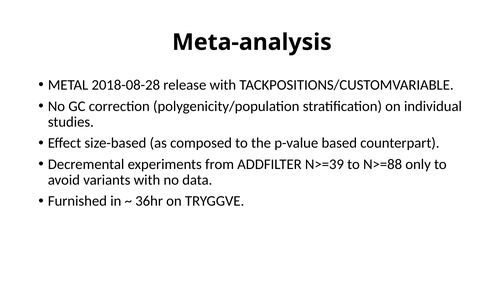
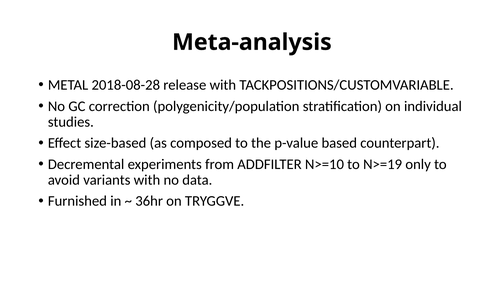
N>=39: N>=39 -> N>=10 (324, 164)
N>=88: N>=88 -> N>=19 (383, 164)
